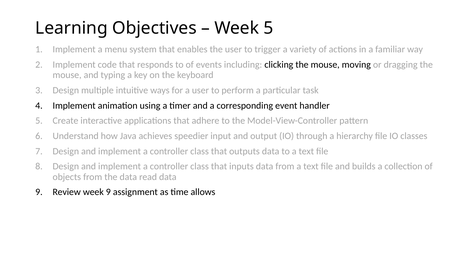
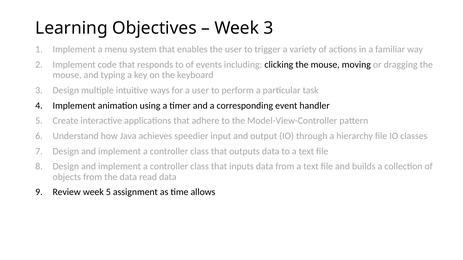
Week 5: 5 -> 3 (269, 28)
week 9: 9 -> 5 (108, 192)
